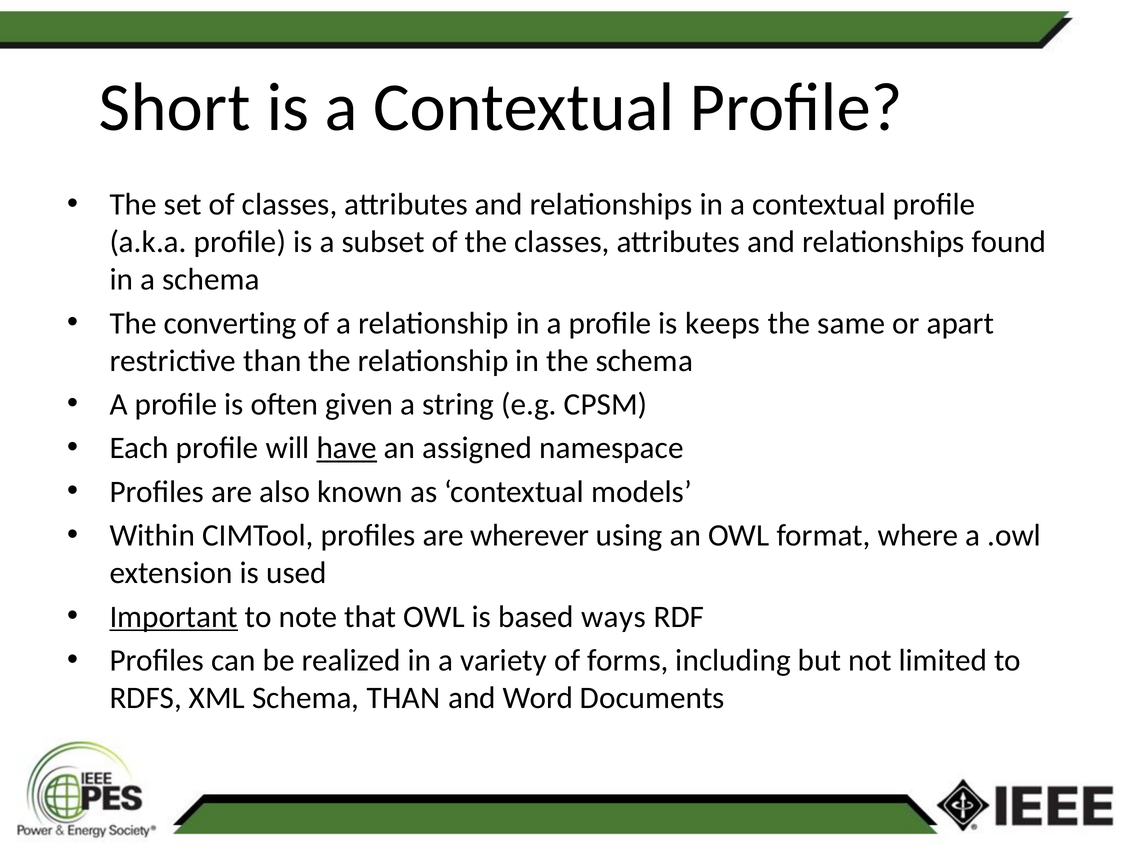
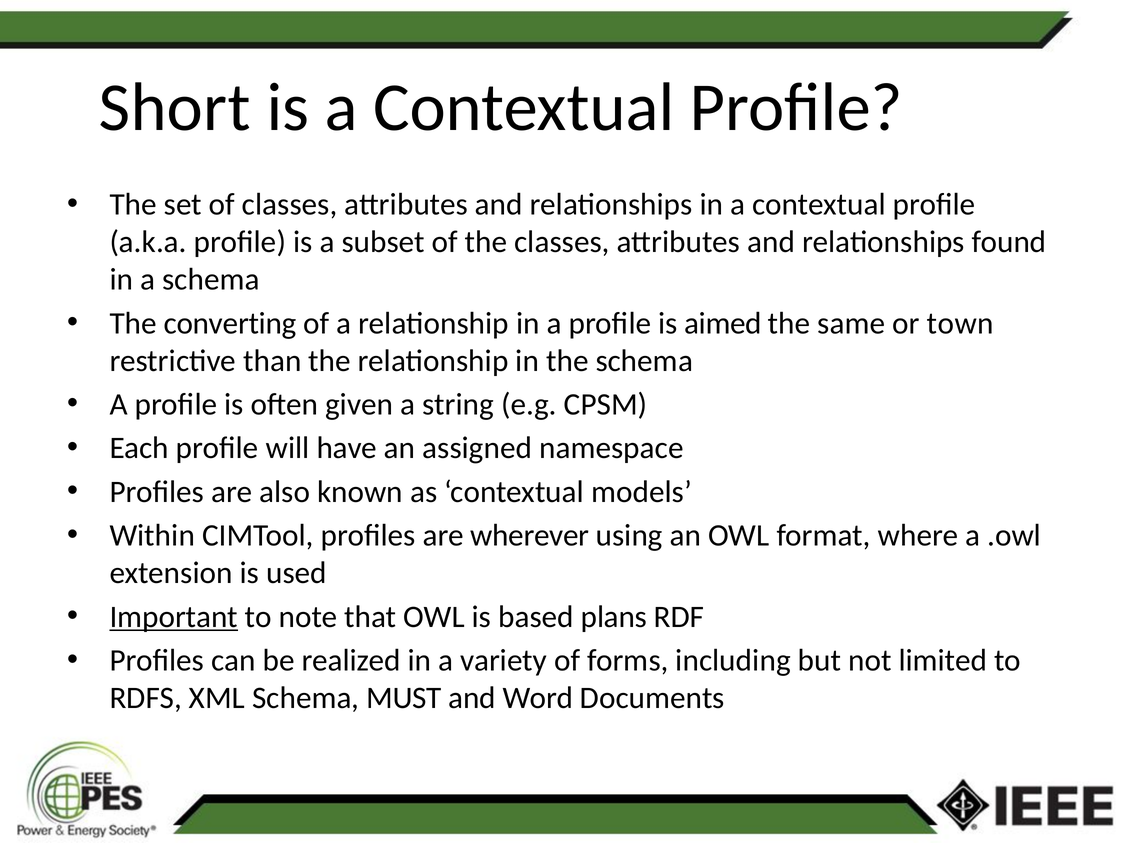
keeps: keeps -> aimed (723, 323)
apart: apart -> town (960, 323)
have underline: present -> none (347, 448)
ways: ways -> plans (614, 617)
Schema THAN: THAN -> MUST (404, 698)
